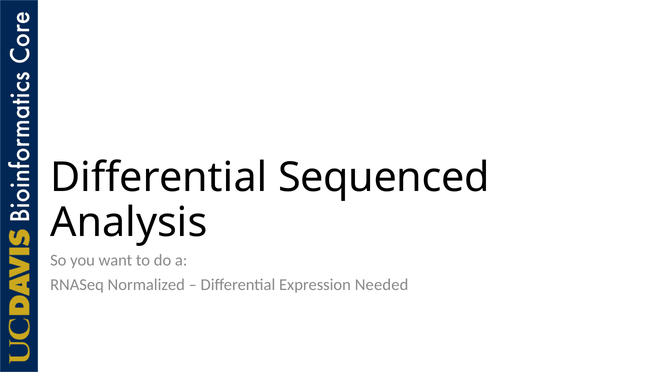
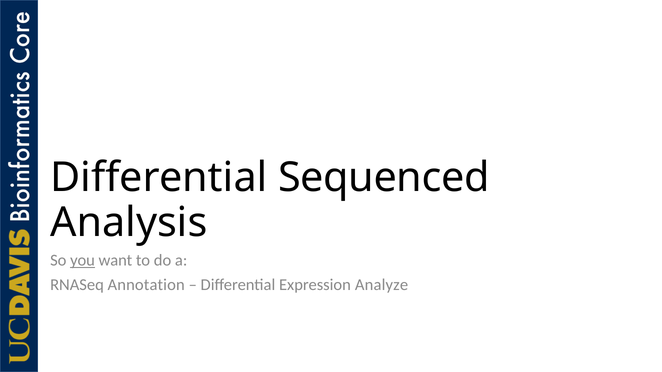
you underline: none -> present (83, 261)
Normalized: Normalized -> Annotation (146, 285)
Needed: Needed -> Analyze (382, 285)
